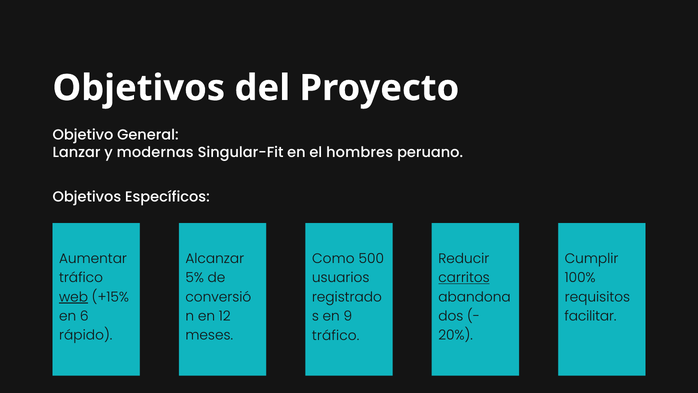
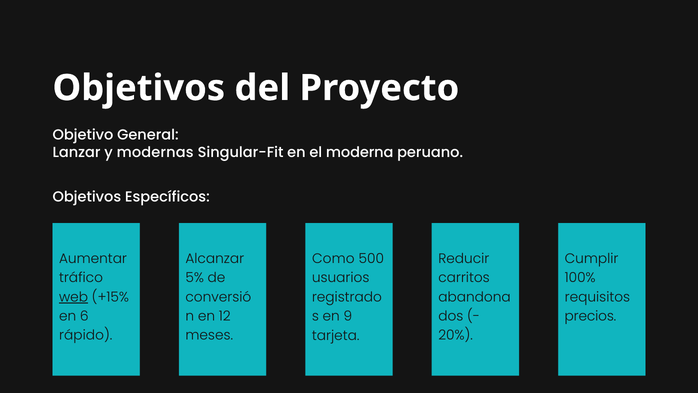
hombres: hombres -> moderna (360, 152)
carritos underline: present -> none (464, 278)
facilitar: facilitar -> precios (590, 316)
tráfico: tráfico -> tarjeta (336, 335)
